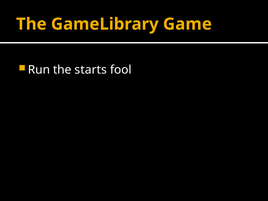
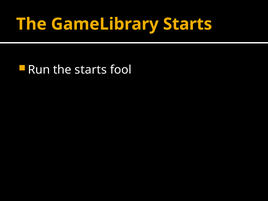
GameLibrary Game: Game -> Starts (188, 24)
